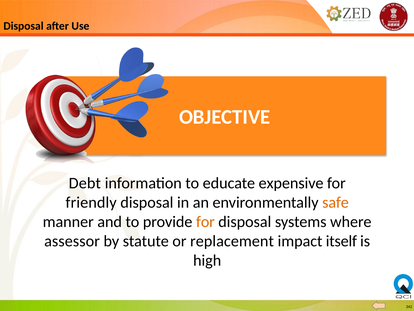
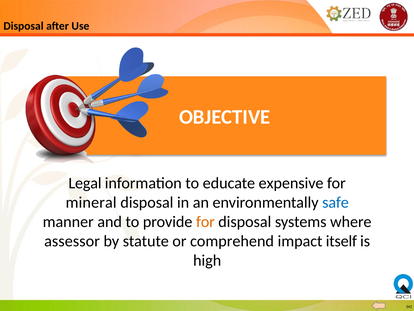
Debt: Debt -> Legal (85, 183)
friendly: friendly -> mineral (91, 202)
safe colour: orange -> blue (335, 202)
replacement: replacement -> comprehend (232, 241)
